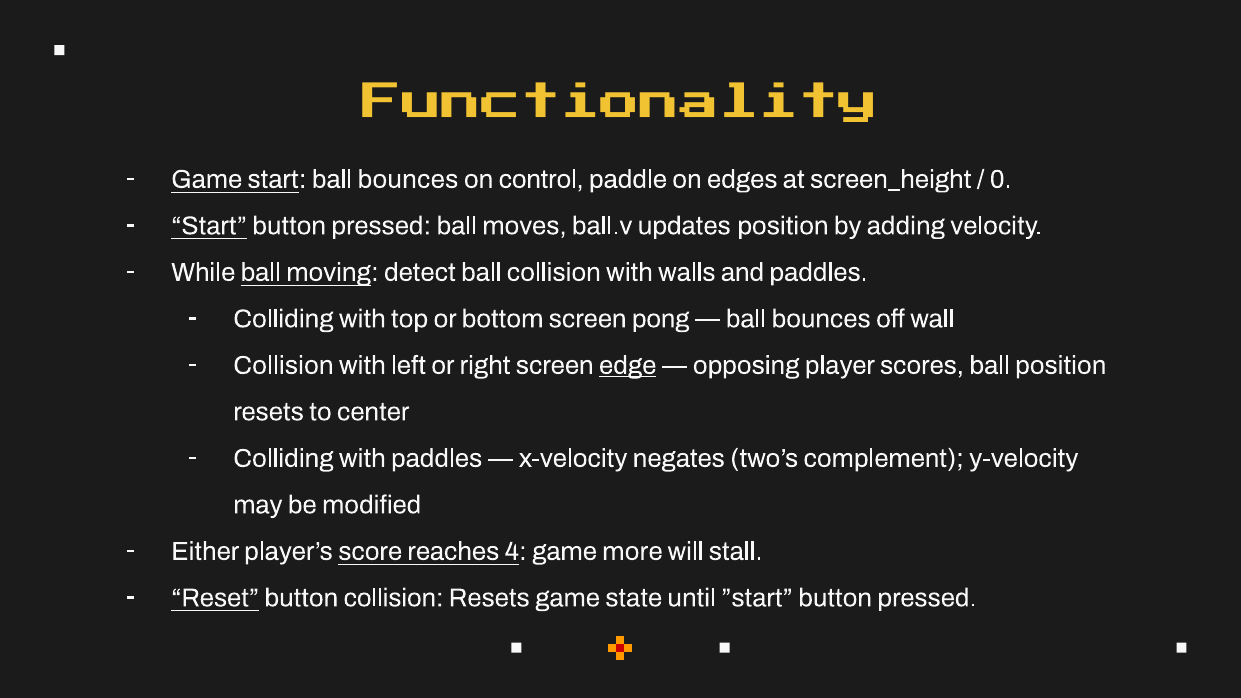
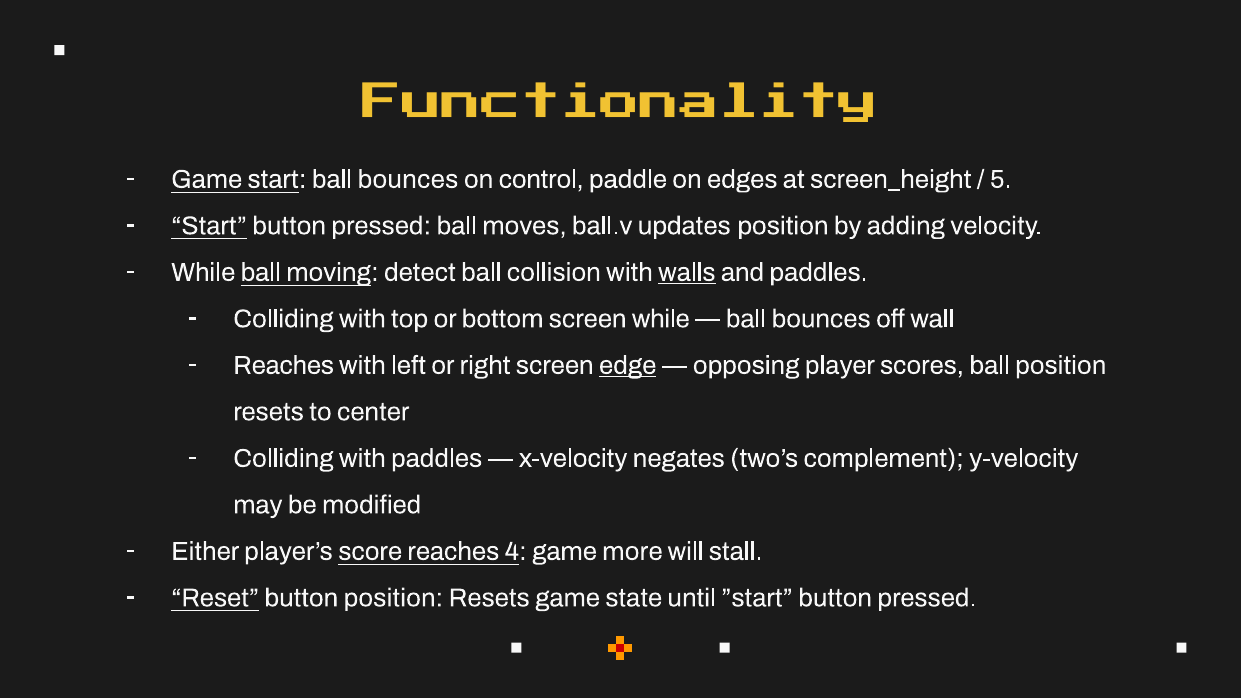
0: 0 -> 5 (1001, 179)
walls underline: none -> present (687, 272)
screen pong: pong -> while (661, 319)
Collision: Collision -> Reaches (284, 365)
button collision: collision -> position (393, 598)
